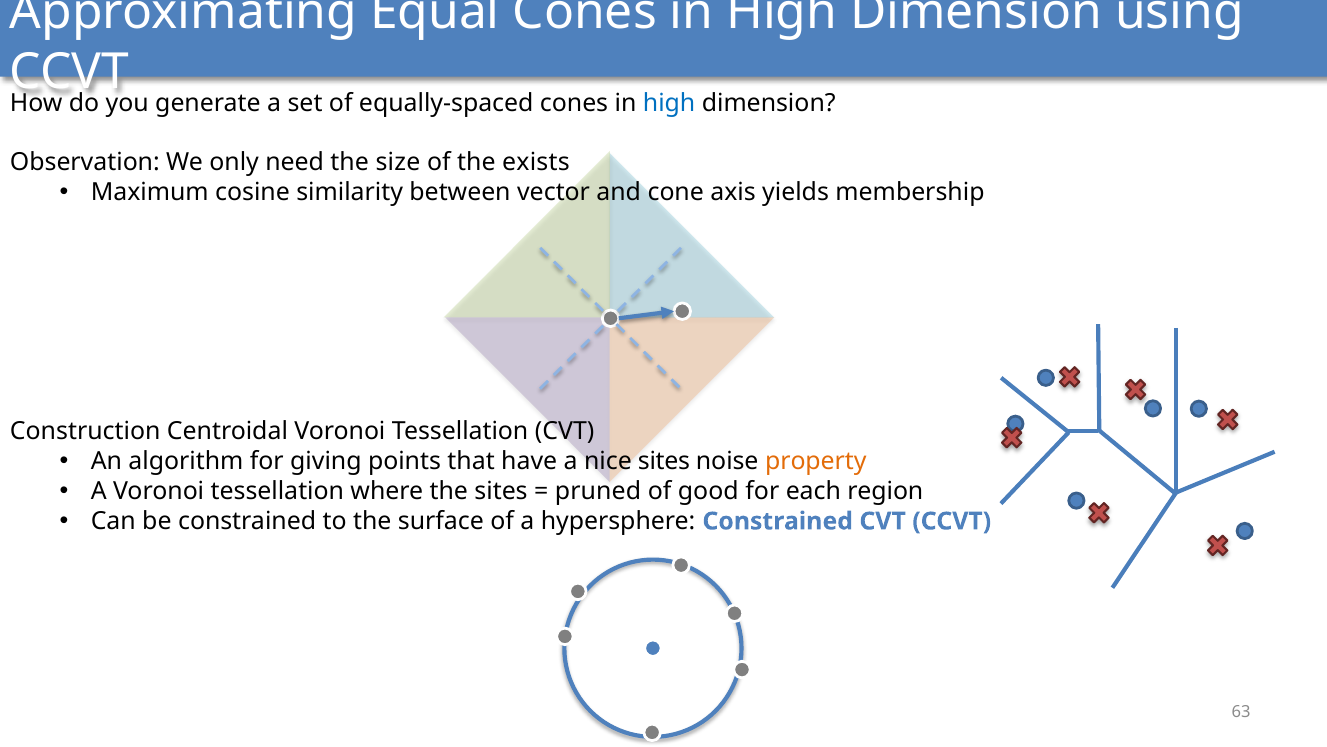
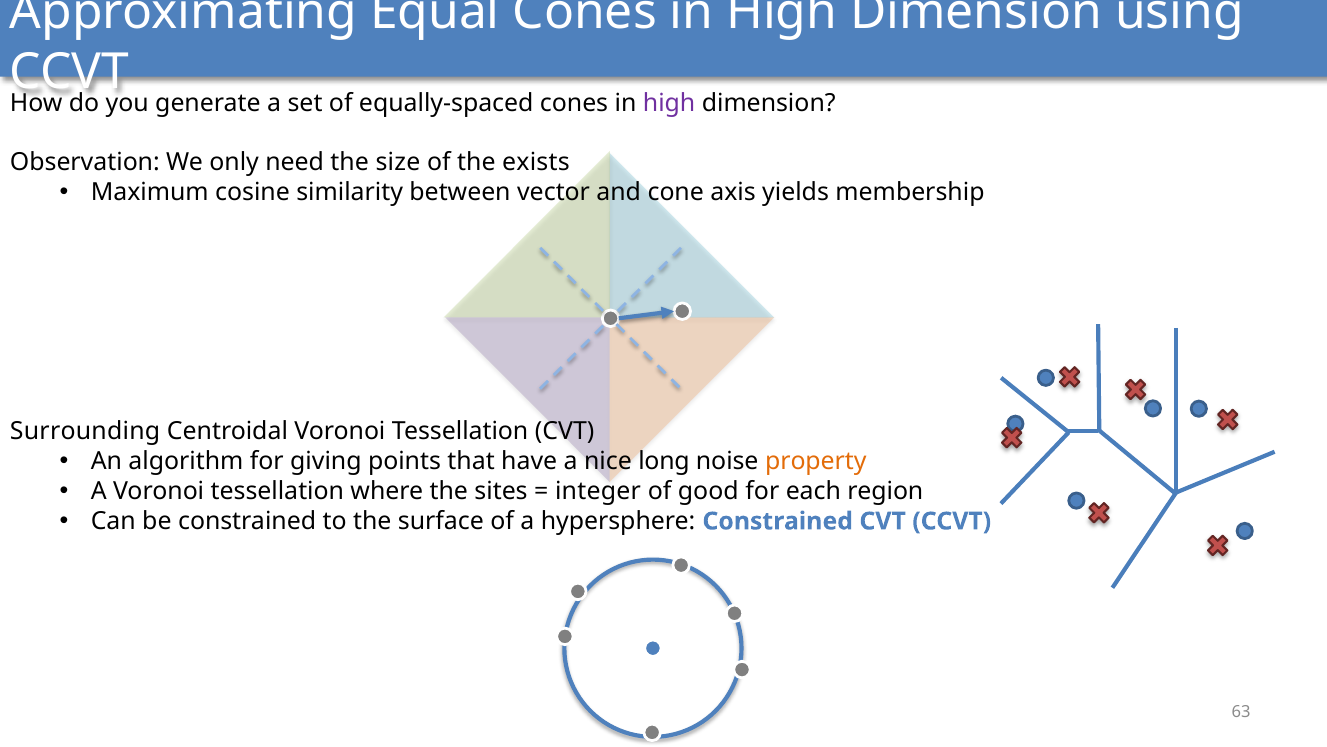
high colour: blue -> purple (669, 103)
Construction: Construction -> Surrounding (85, 431)
nice sites: sites -> long (664, 461)
pruned: pruned -> integer (598, 491)
